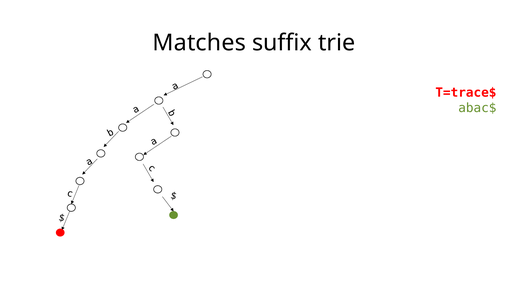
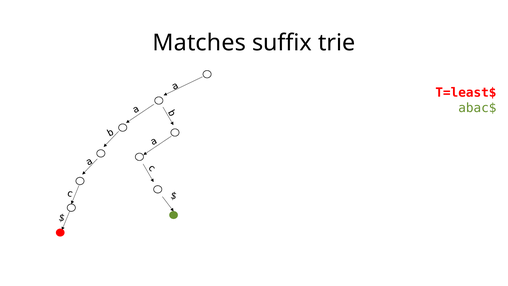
T=trace$: T=trace$ -> T=least$ (466, 93)
